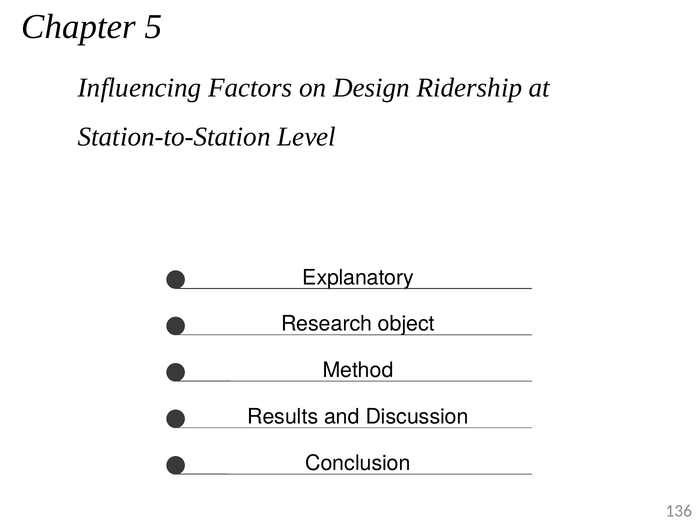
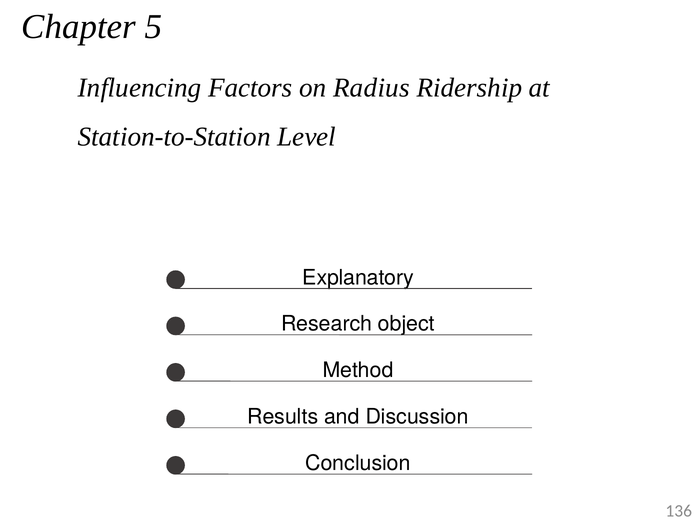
Design: Design -> Radius (371, 88)
